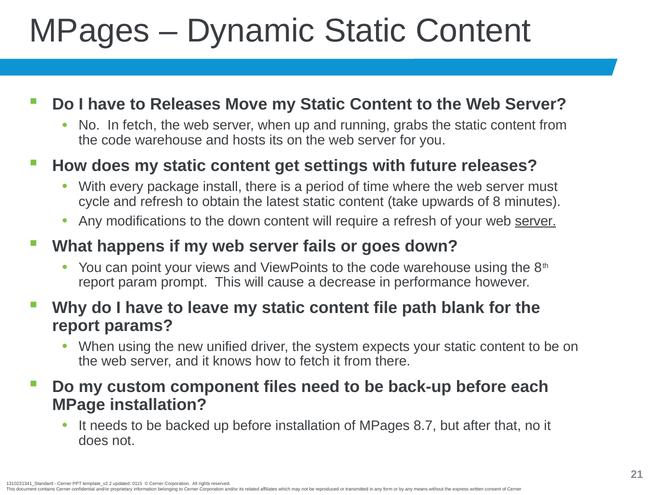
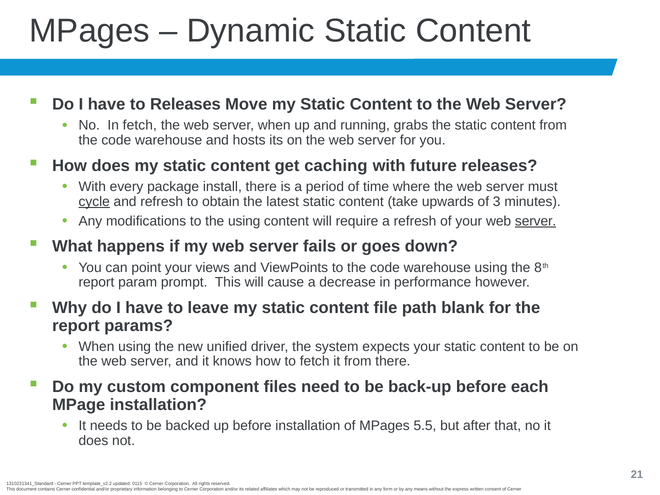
settings: settings -> caching (336, 166)
cycle underline: none -> present (94, 202)
8: 8 -> 3 (497, 202)
the down: down -> using (244, 221)
8.7: 8.7 -> 5.5 (425, 426)
